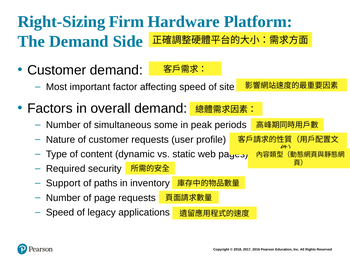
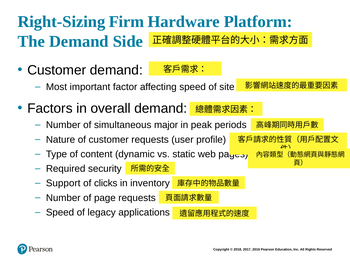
some: some -> major (166, 125)
paths: paths -> clicks (106, 184)
